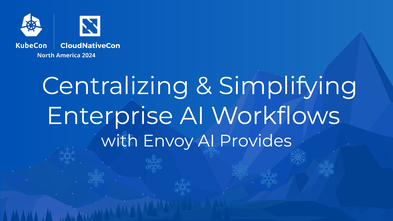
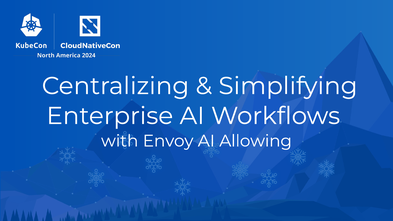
Provides: Provides -> Allowing (256, 141)
